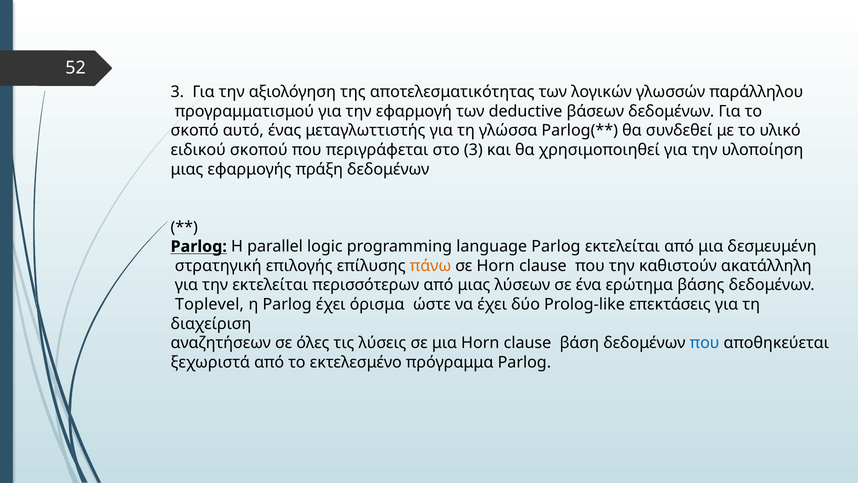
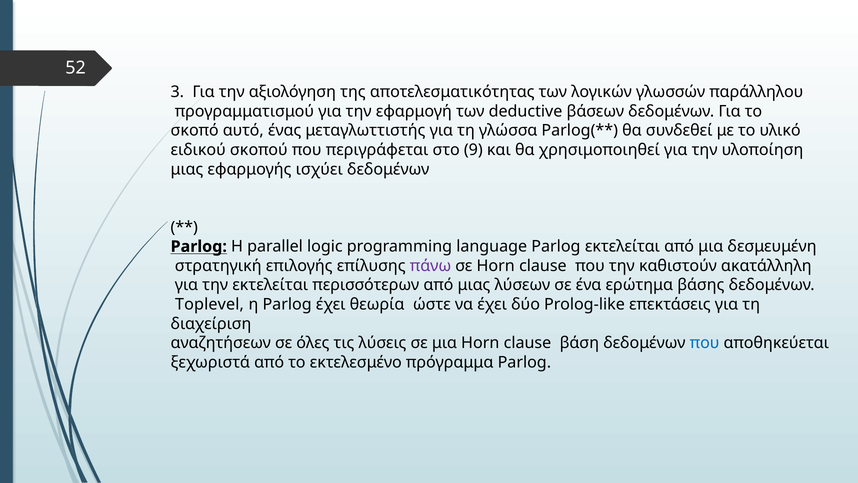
στο 3: 3 -> 9 (473, 150)
πράξη: πράξη -> ισχύει (319, 169)
πάνω colour: orange -> purple (431, 266)
όρισμα: όρισμα -> θεωρία (377, 304)
